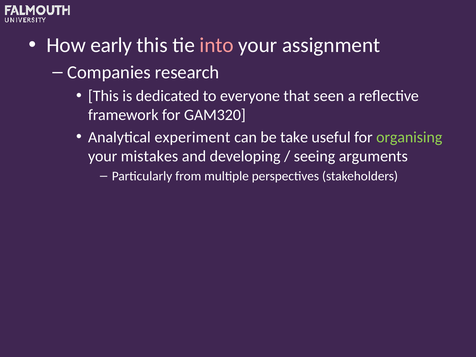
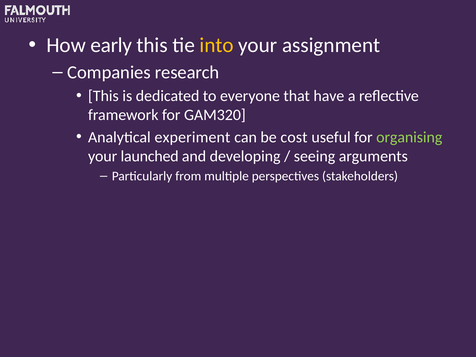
into colour: pink -> yellow (217, 45)
seen: seen -> have (329, 96)
take: take -> cost (294, 137)
mistakes: mistakes -> launched (150, 156)
